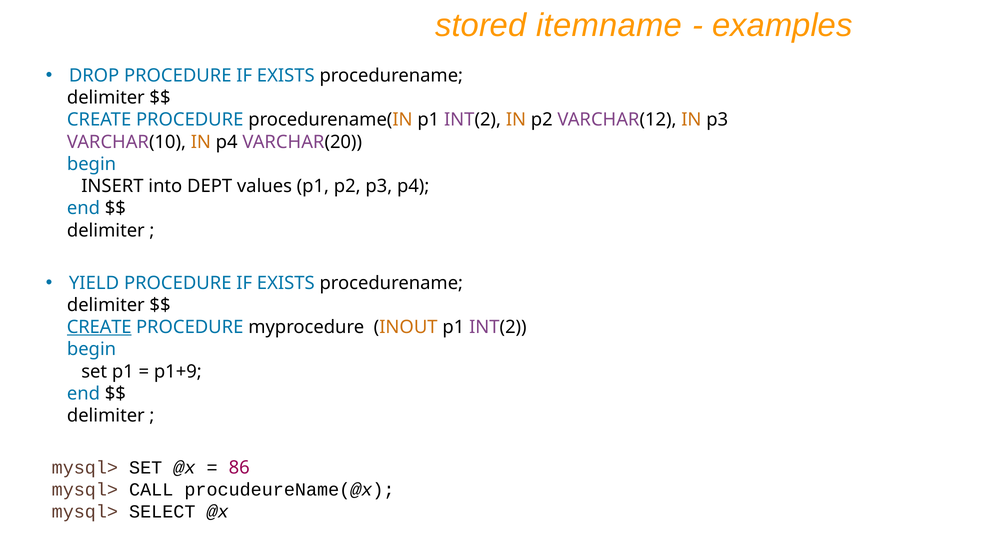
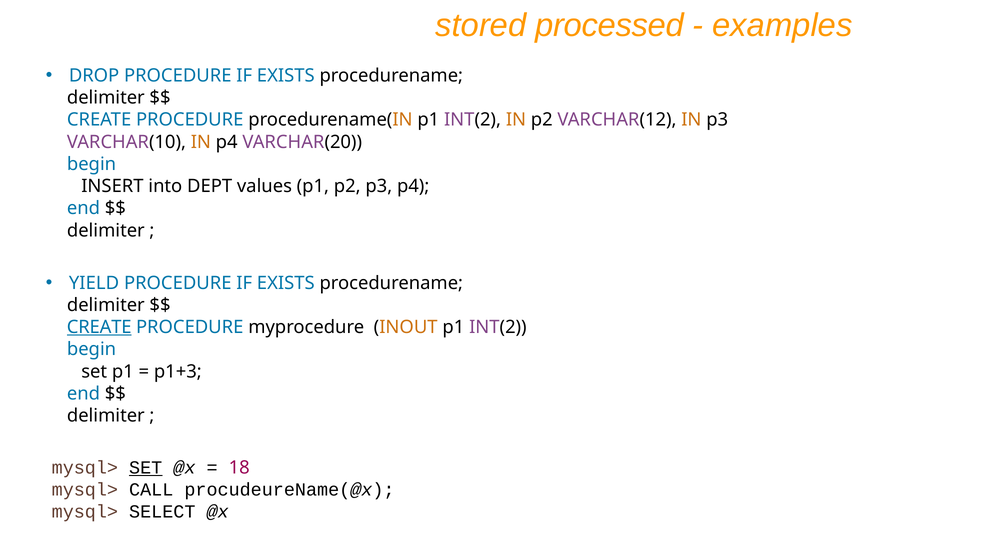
itemname: itemname -> processed (609, 26)
p1+9: p1+9 -> p1+3 (178, 371)
SET underline: none -> present (146, 468)
86: 86 -> 18 (239, 468)
